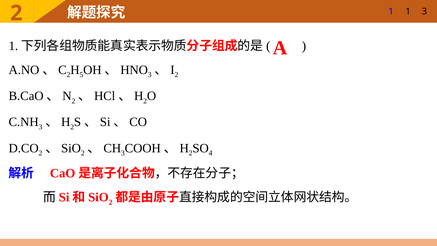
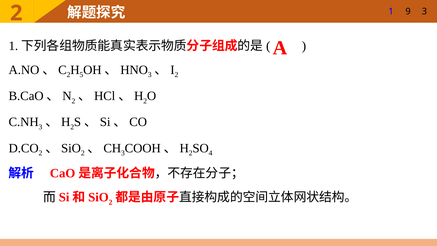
1 1: 1 -> 9 (408, 11)
